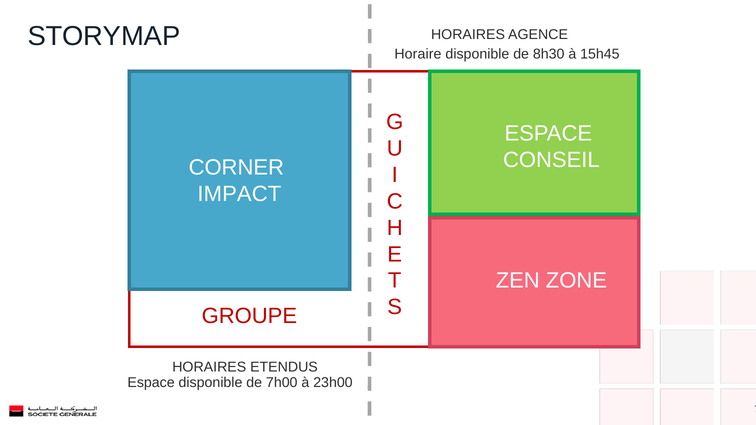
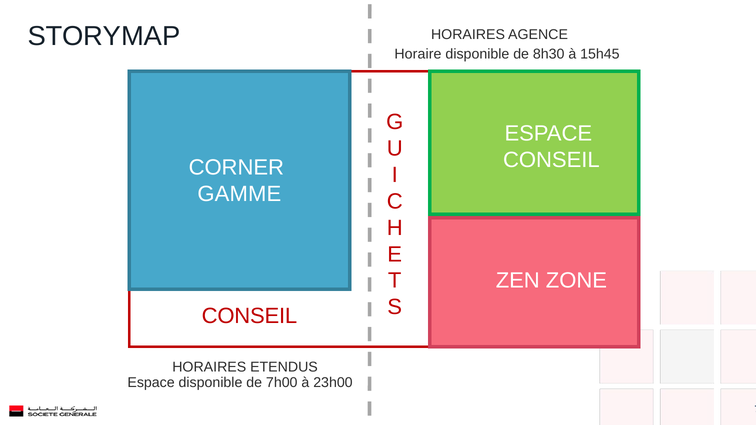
IMPACT: IMPACT -> GAMME (239, 194)
GROUPE: GROUPE -> CONSEIL (249, 316)
